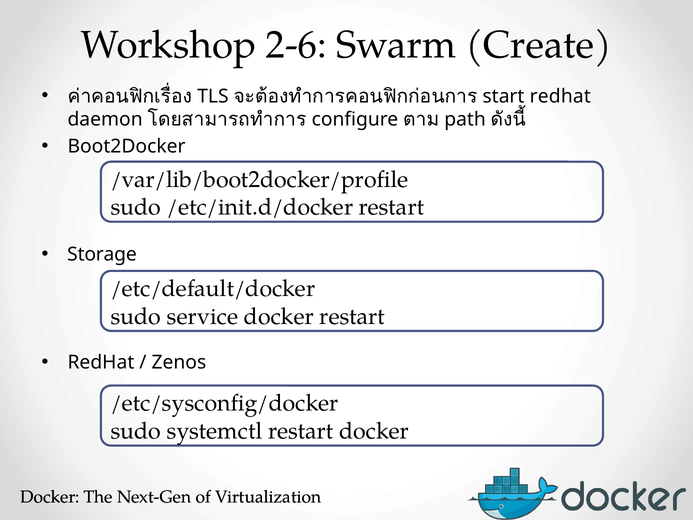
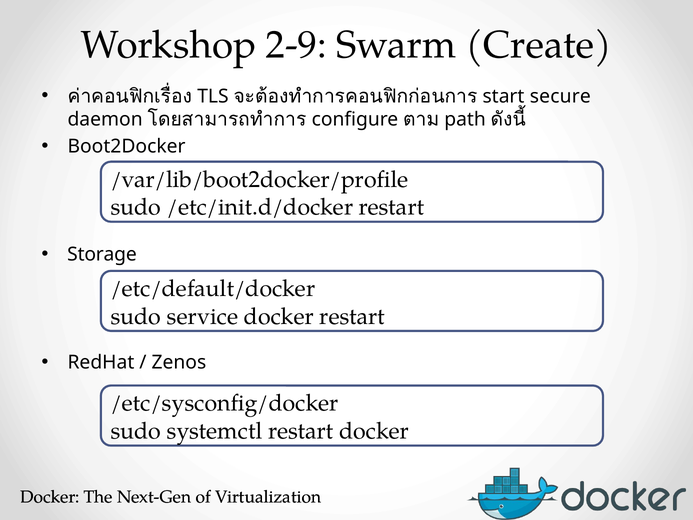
2-6: 2-6 -> 2-9 (296, 45)
start redhat: redhat -> secure (560, 96)
